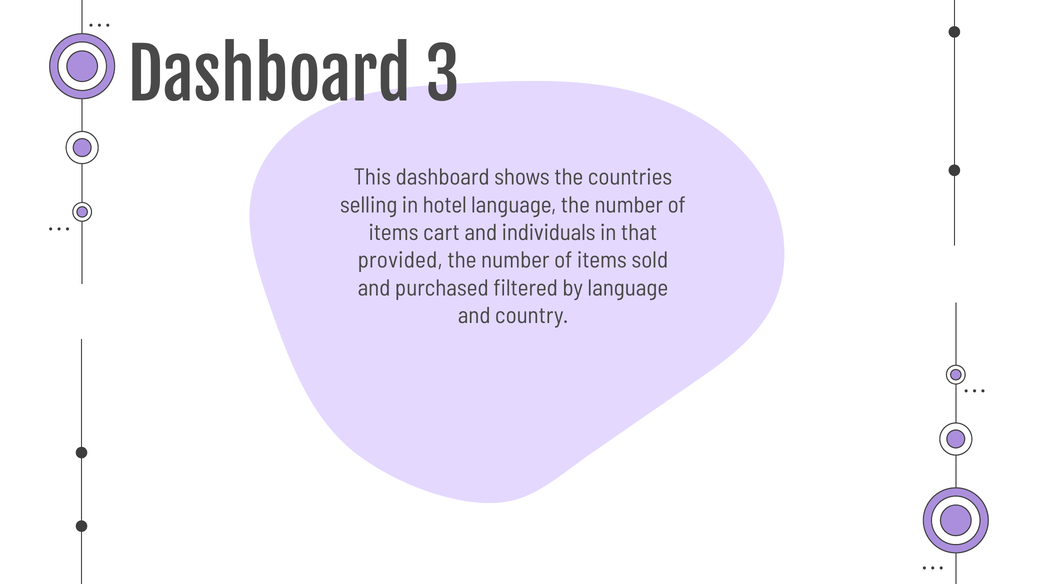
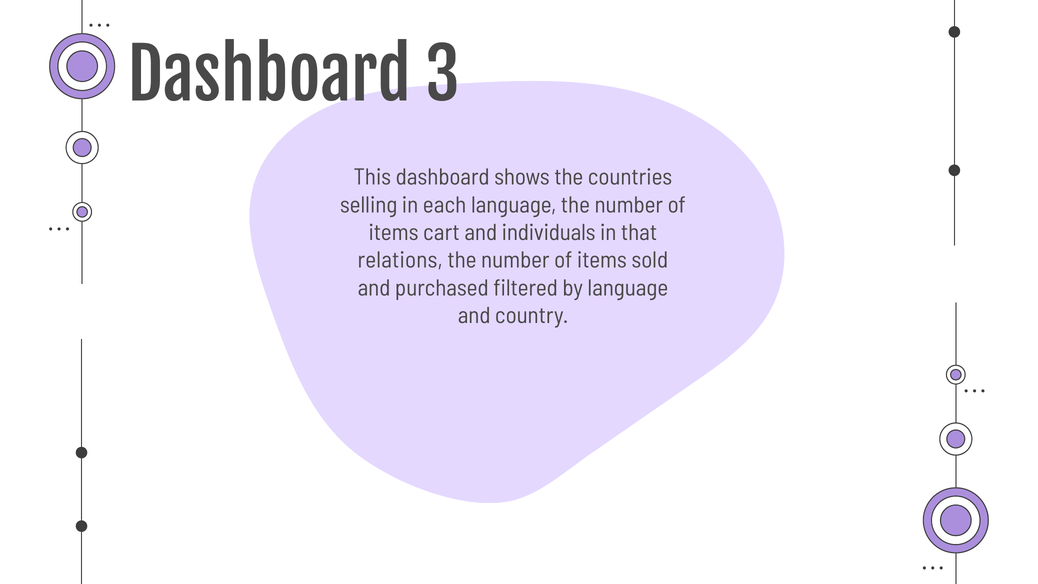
hotel: hotel -> each (445, 205)
provided: provided -> relations (400, 260)
